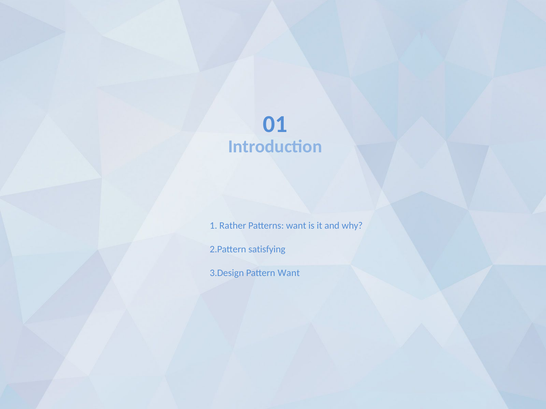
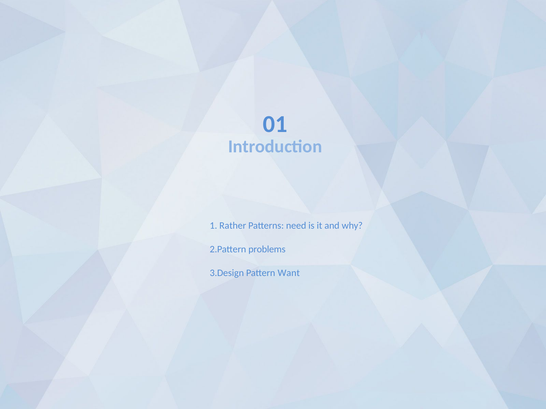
Patterns want: want -> need (296, 226)
satisfying: satisfying -> problems (267, 250)
